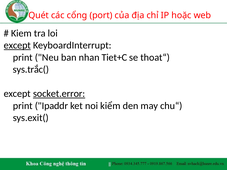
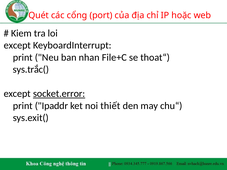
except underline: present -> none (17, 45)
Tiet+C: Tiet+C -> File+C (114, 57)
kiểm: kiểm -> thiết (110, 106)
